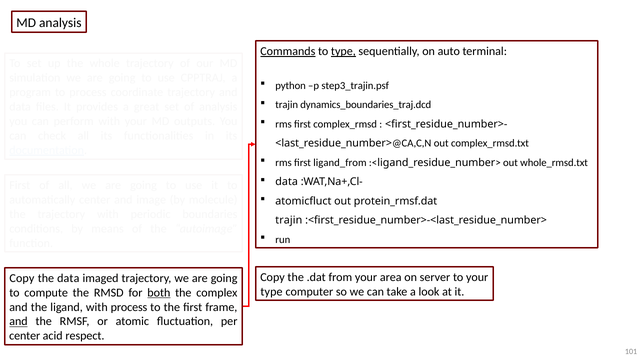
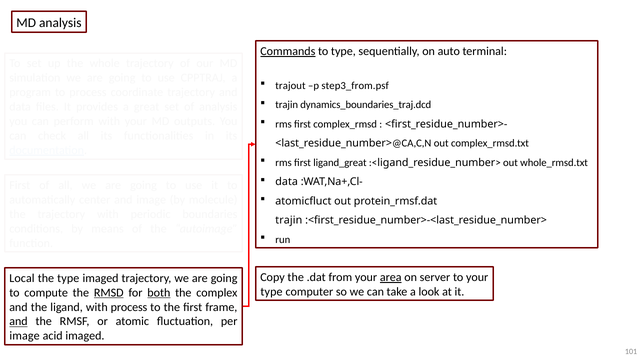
type underline: present -> none (343, 51)
python: python -> trajout (290, 86)
step3_trajin.psf: step3_trajin.psf -> step3_from.psf (355, 86)
ligand_from: ligand_from -> ligand_great (340, 163)
area underline: none -> present (391, 277)
Copy: Copy -> Local (22, 278)
the data: data -> type (68, 278)
RMSD underline: none -> present (109, 293)
center: center -> image (25, 336)
acid respect: respect -> imaged (85, 336)
